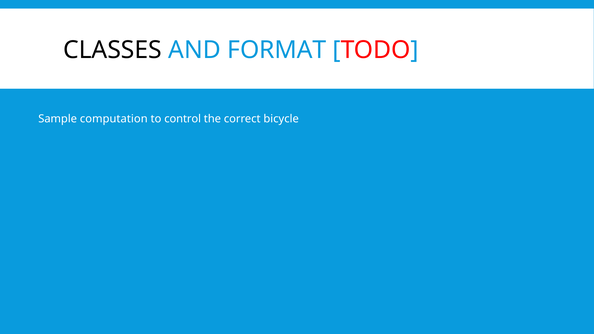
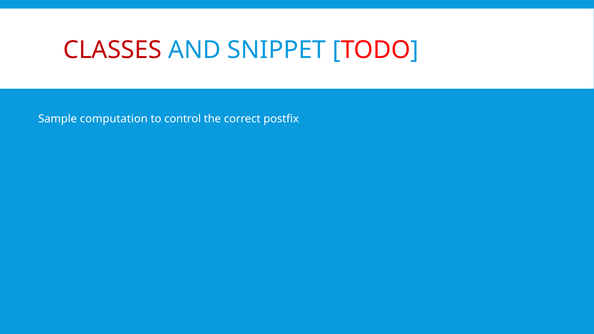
CLASSES colour: black -> red (112, 50)
FORMAT: FORMAT -> SNIPPET (277, 50)
bicycle: bicycle -> postfix (281, 119)
